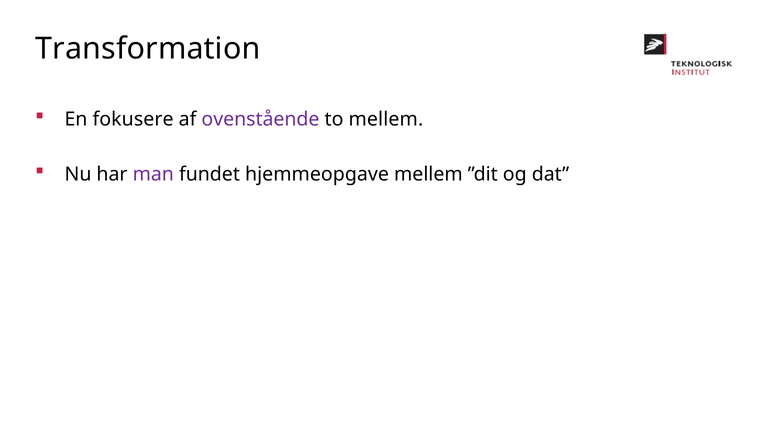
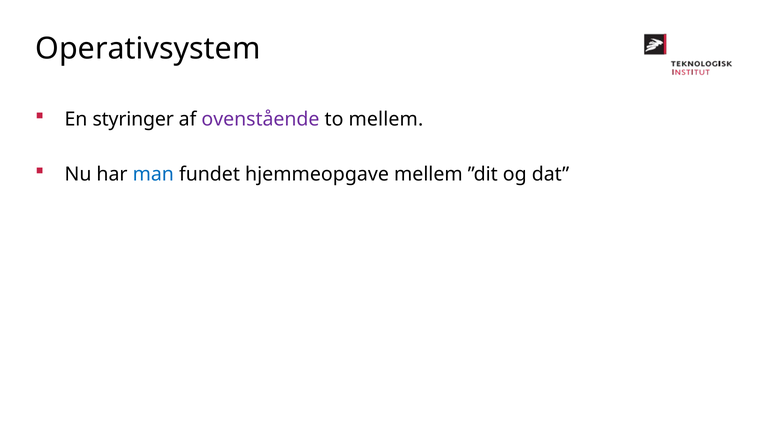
Transformation: Transformation -> Operativsystem (148, 49)
fokusere: fokusere -> styringer (133, 119)
man colour: purple -> blue (153, 174)
